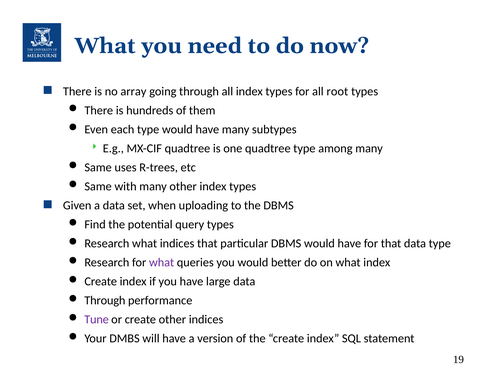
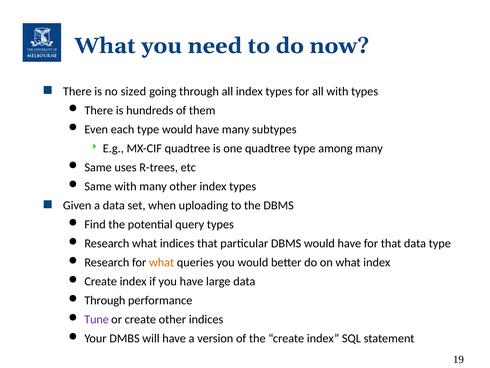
array: array -> sized (133, 91)
all root: root -> with (337, 91)
what colour: purple -> orange (162, 262)
